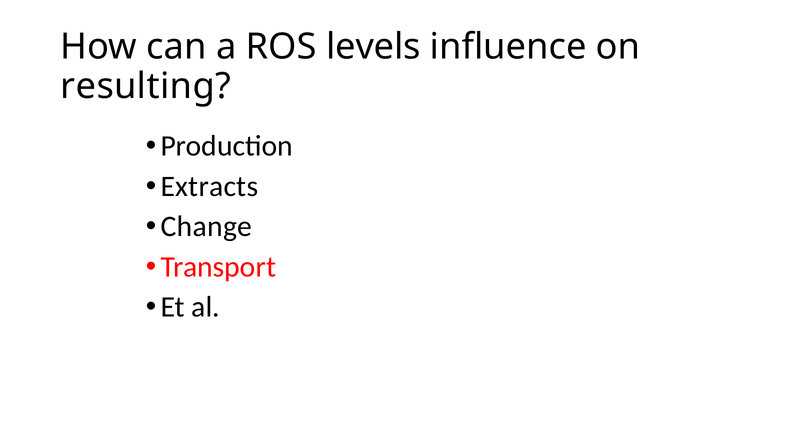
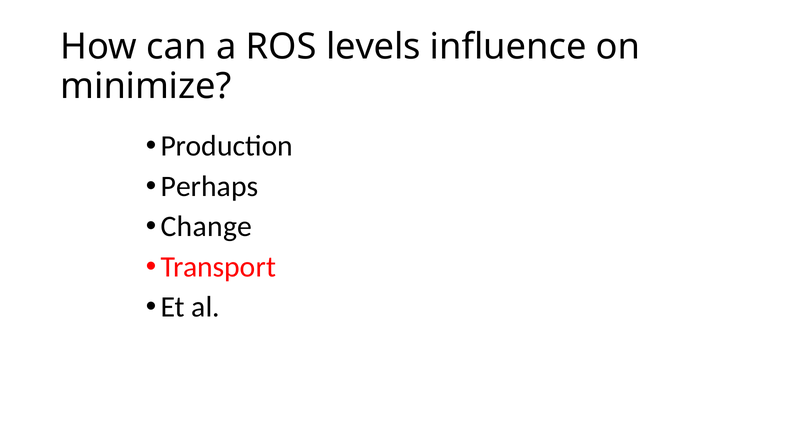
resulting: resulting -> minimize (146, 86)
Extracts: Extracts -> Perhaps (210, 186)
